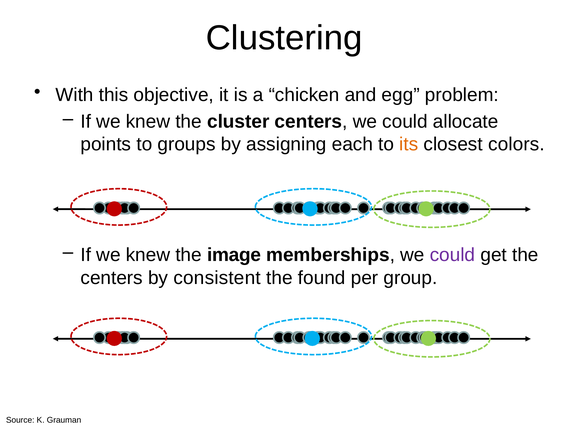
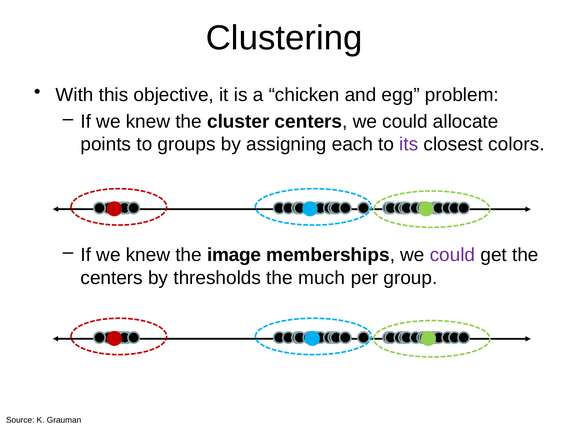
its colour: orange -> purple (409, 144)
consistent: consistent -> thresholds (217, 278)
found: found -> much (322, 278)
